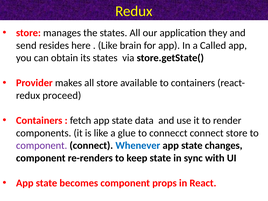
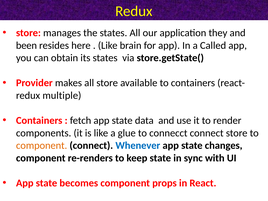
send: send -> been (26, 45)
proceed: proceed -> multiple (62, 95)
component colour: purple -> orange (42, 146)
